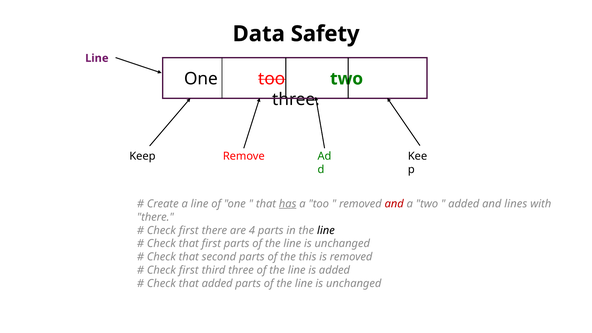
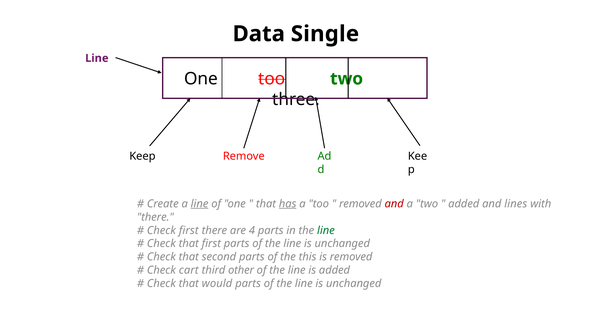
Safety: Safety -> Single (325, 34)
line underline: none -> present (200, 204)
line colour: black -> green (326, 230)
first: first -> cart (189, 270)
third three: three -> other (241, 270)
that added: added -> would (217, 284)
